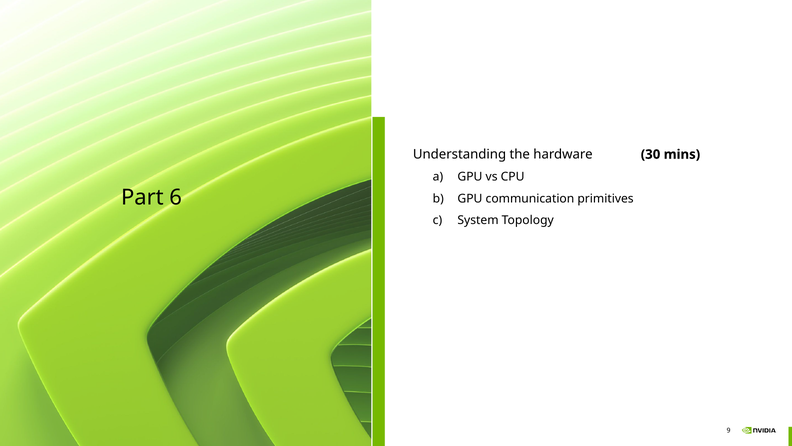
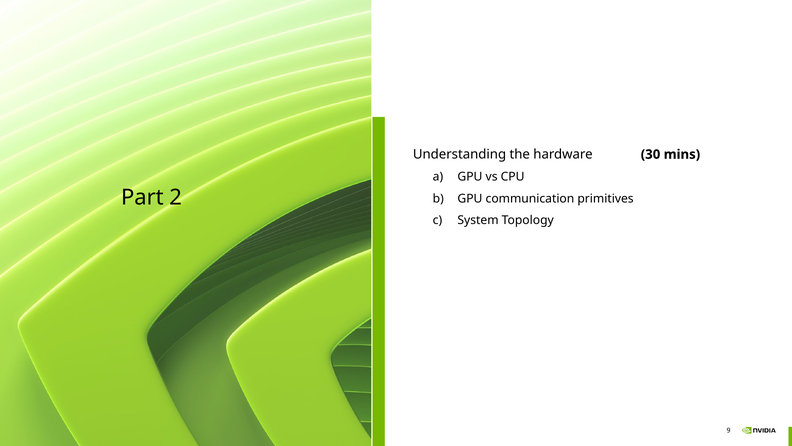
6: 6 -> 2 (176, 197)
